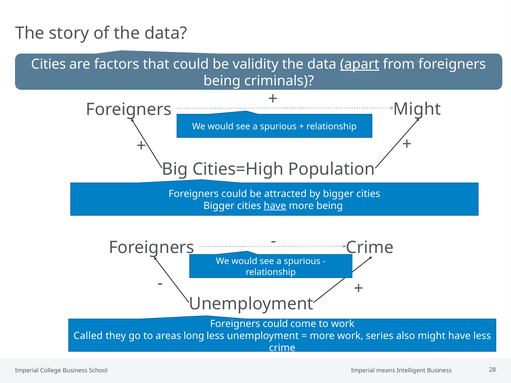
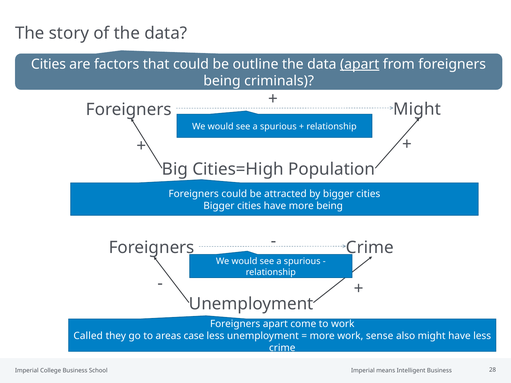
validity: validity -> outline (256, 64)
have underline: present -> none (275, 206)
could: could -> apart (275, 324)
long: long -> case (194, 336)
series: series -> sense (380, 336)
